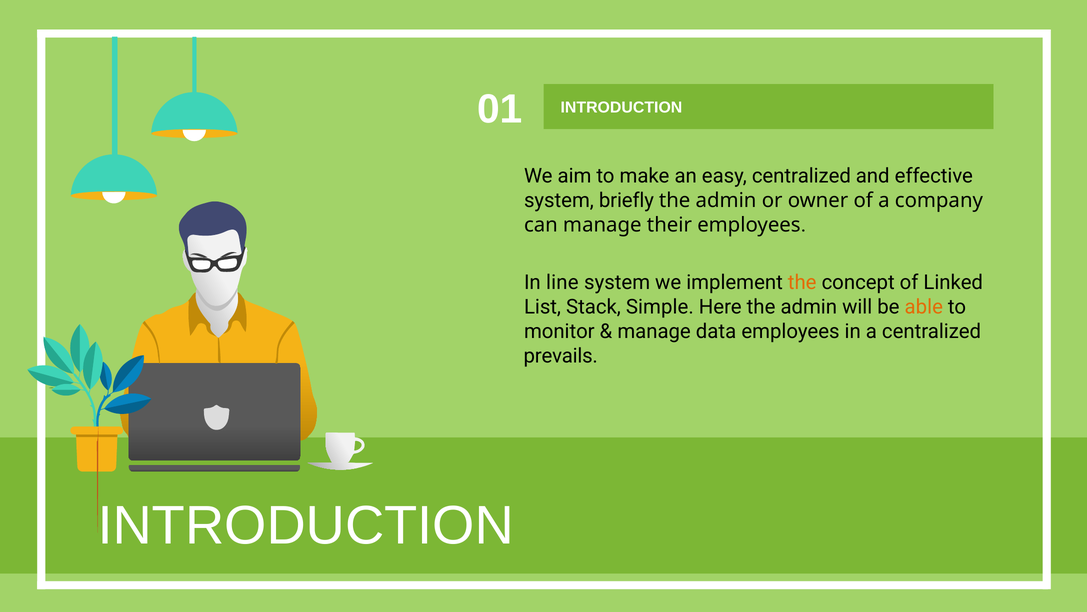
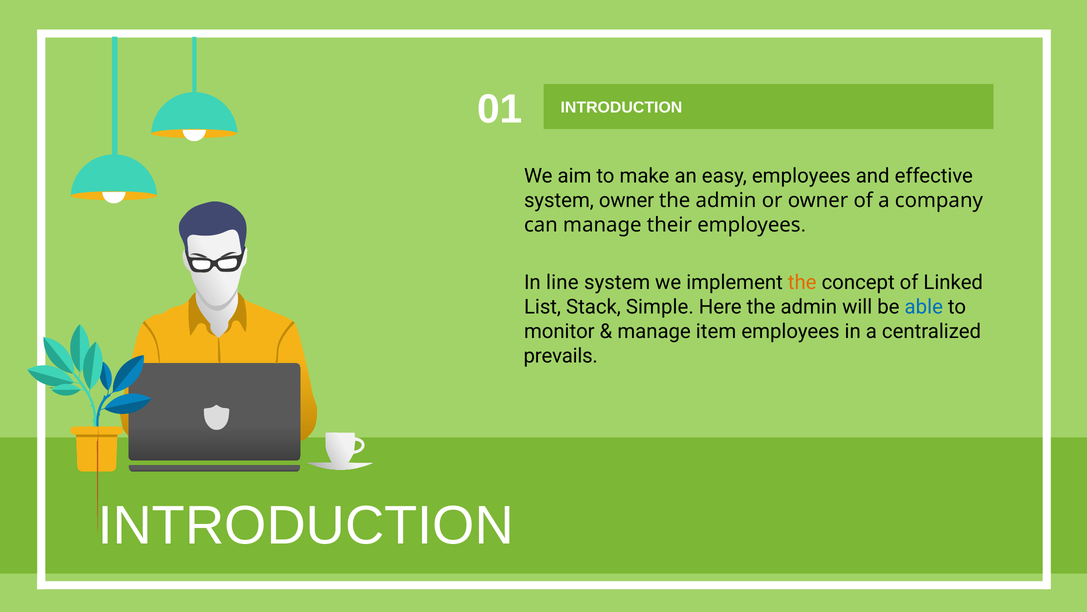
easy centralized: centralized -> employees (801, 176)
system briefly: briefly -> owner (626, 200)
able colour: orange -> blue (924, 307)
data: data -> item (716, 331)
